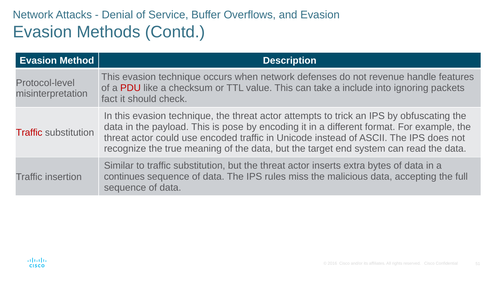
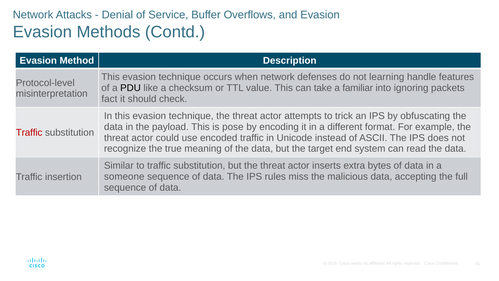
revenue: revenue -> learning (387, 77)
PDU colour: red -> black (130, 88)
include: include -> familiar (358, 88)
continues: continues -> someone (124, 176)
